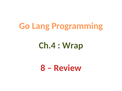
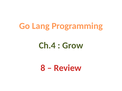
Wrap: Wrap -> Grow (73, 46)
